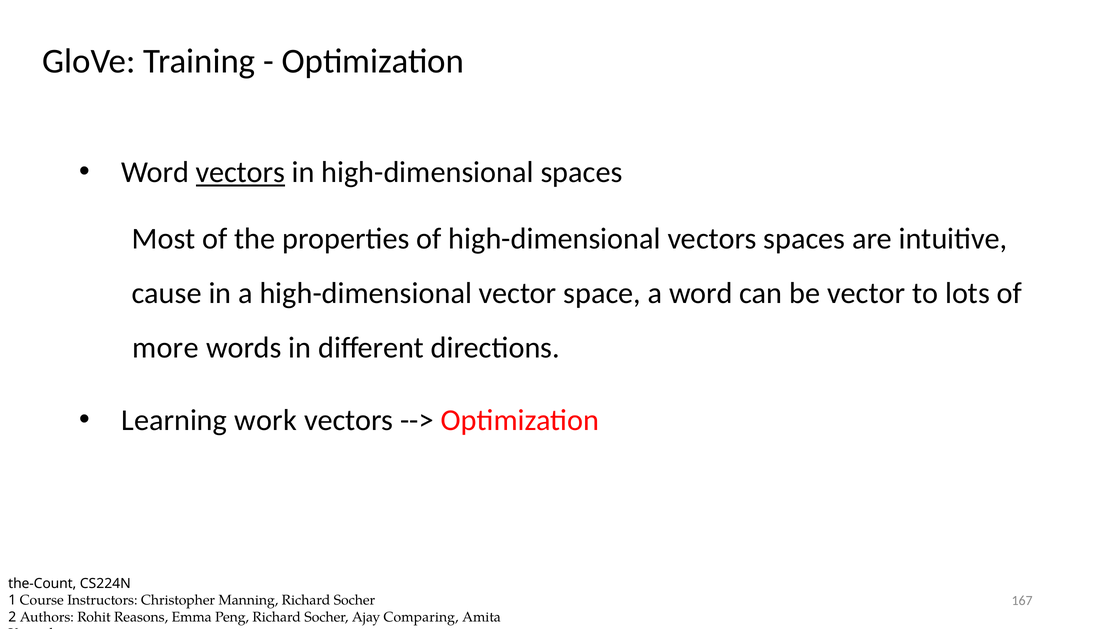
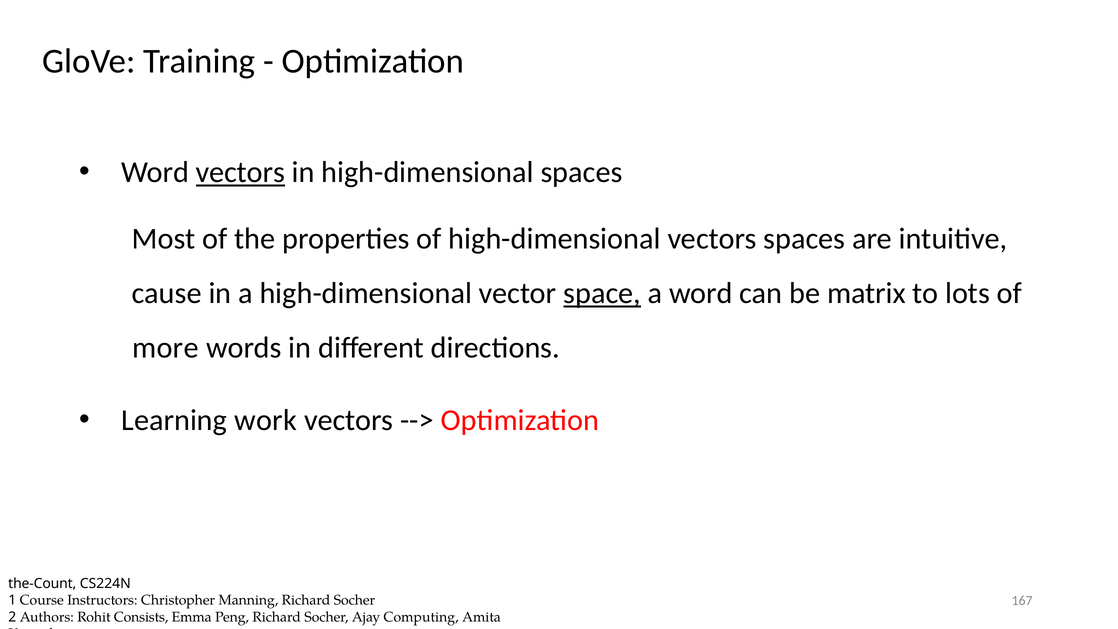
space underline: none -> present (602, 293)
be vector: vector -> matrix (866, 293)
Reasons: Reasons -> Consists (141, 617)
Comparing: Comparing -> Computing (421, 617)
